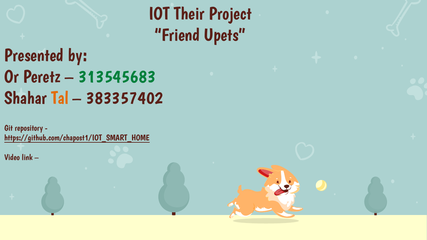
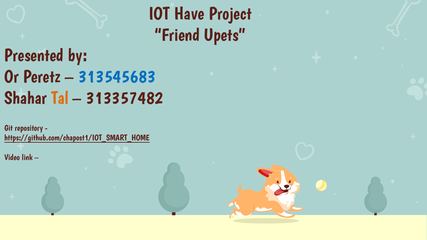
Their: Their -> Have (189, 14)
313545683 colour: green -> blue (117, 77)
383357402: 383357402 -> 313357482 (125, 98)
